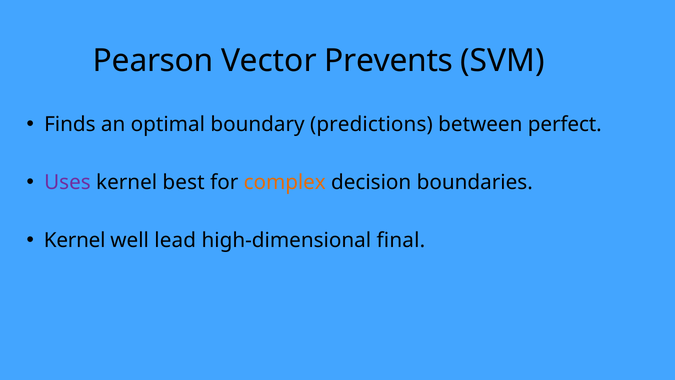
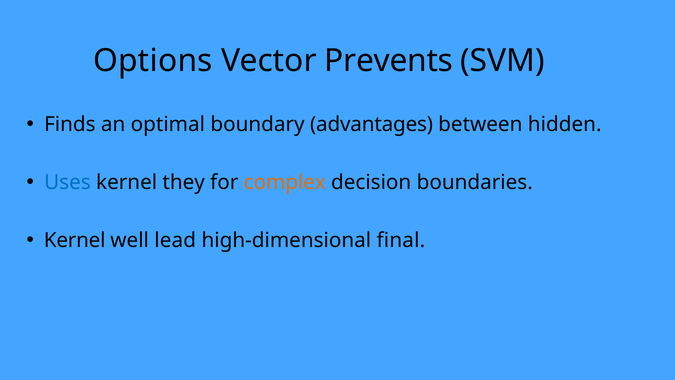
Pearson: Pearson -> Options (153, 61)
predictions: predictions -> advantages (372, 124)
perfect: perfect -> hidden (565, 124)
Uses colour: purple -> blue (67, 182)
best: best -> they (184, 182)
